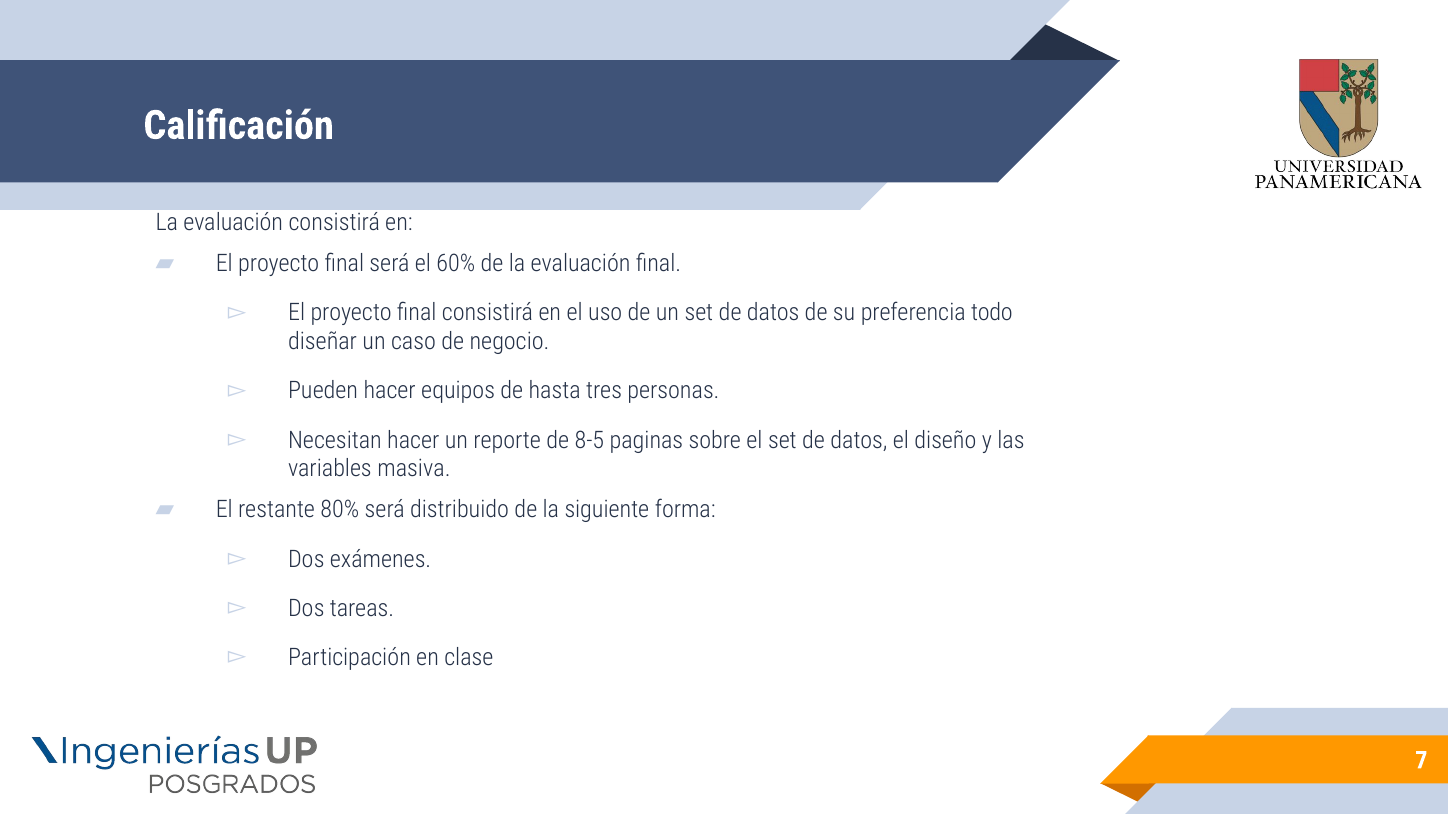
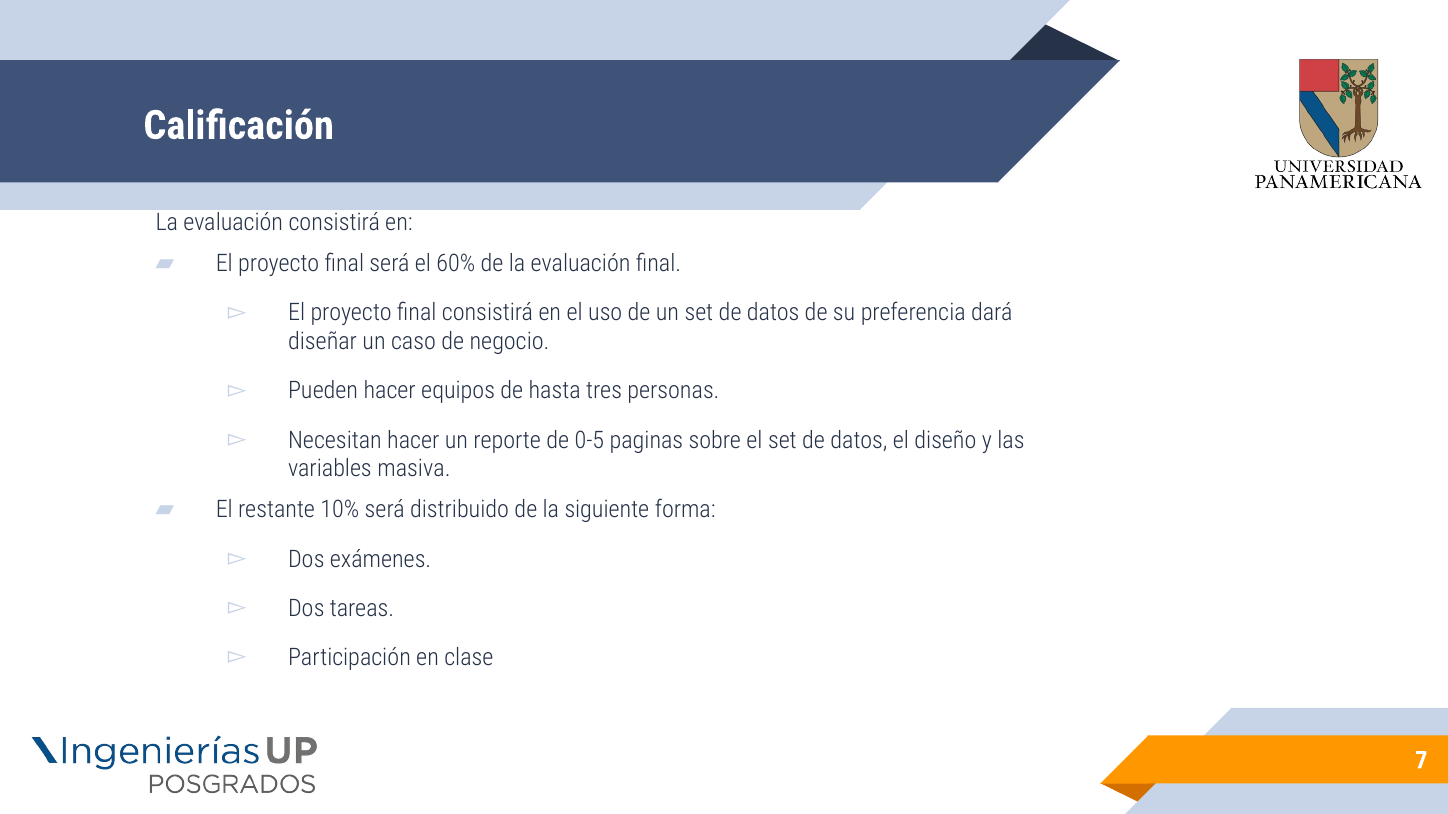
todo: todo -> dará (992, 313)
8-5: 8-5 -> 0-5 (589, 440)
80%: 80% -> 10% (340, 510)
